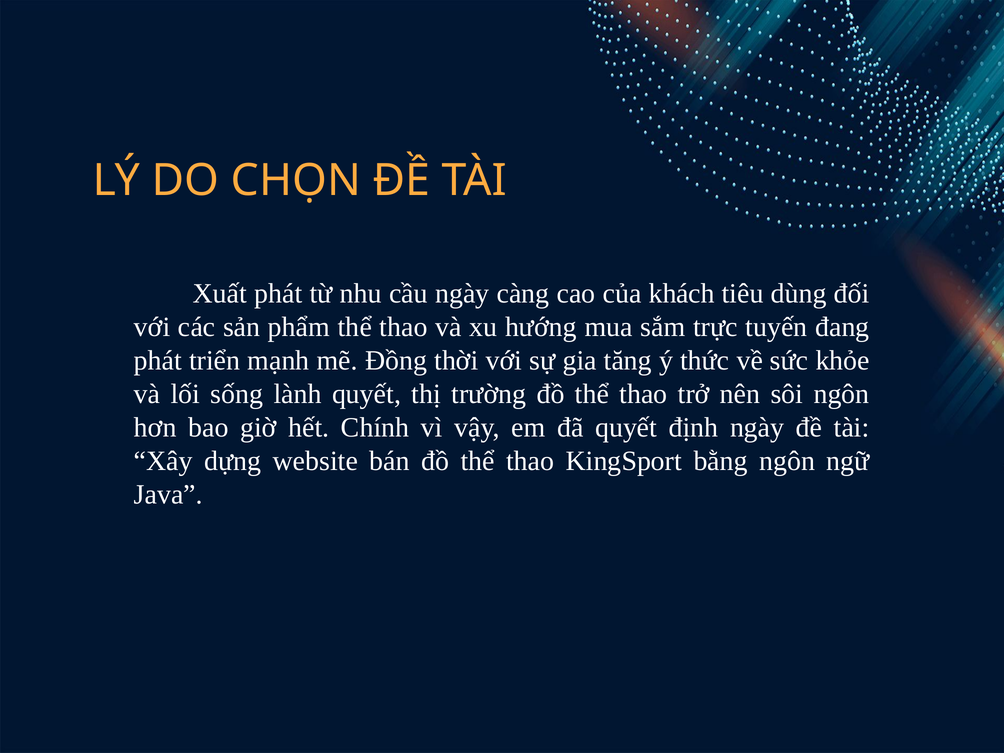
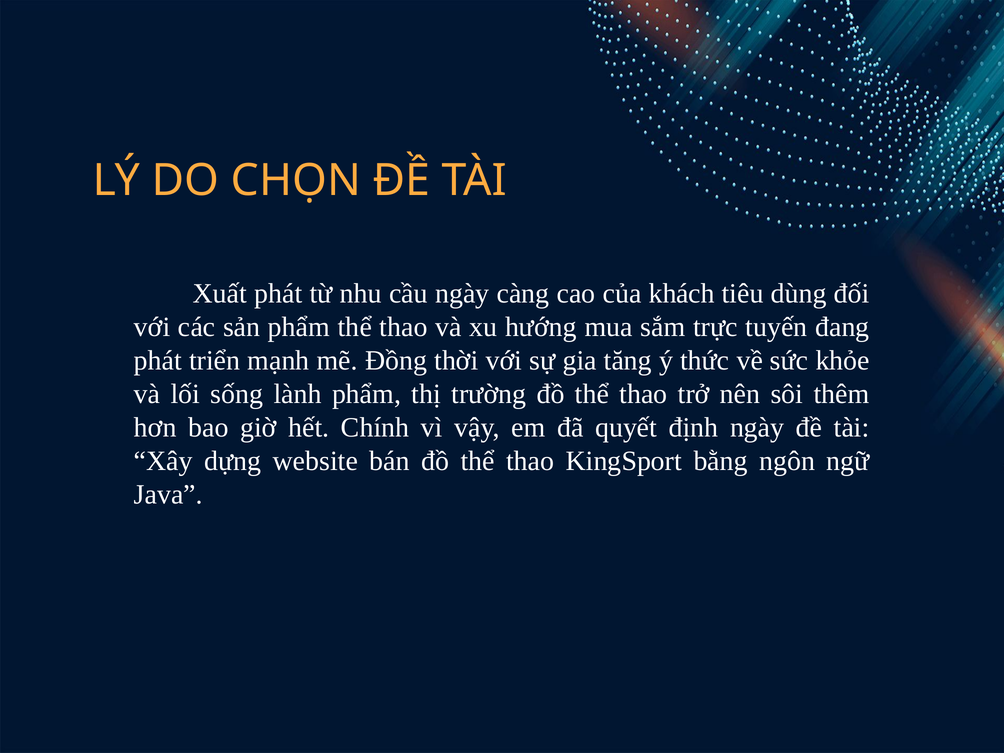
lành quyết: quyết -> phẩm (367, 394)
sôi ngôn: ngôn -> thêm (841, 394)
